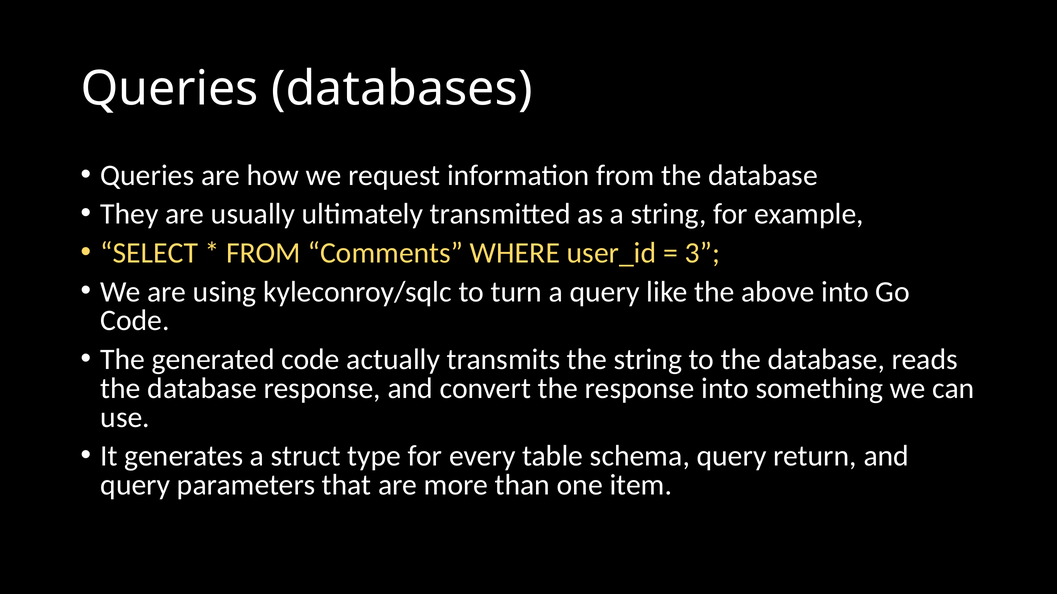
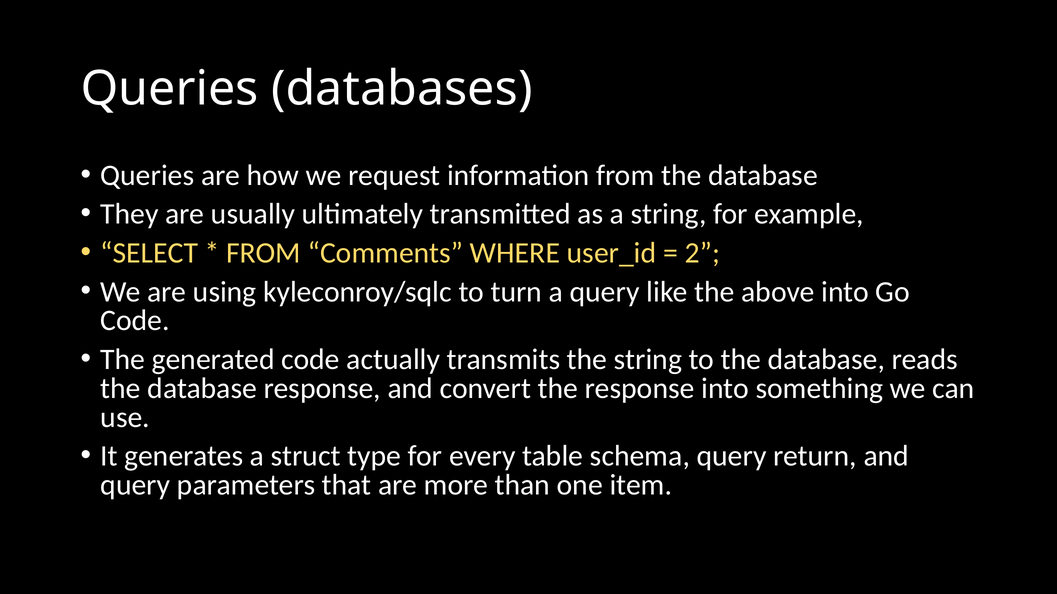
3: 3 -> 2 (702, 253)
